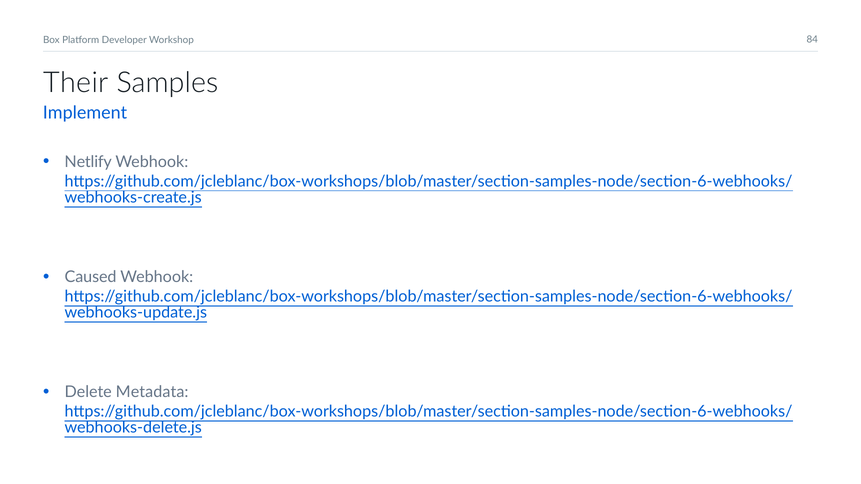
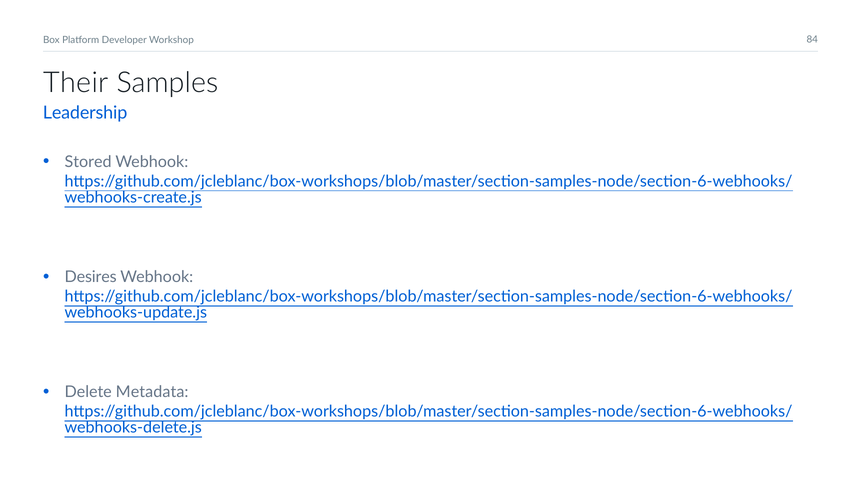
Implement: Implement -> Leadership (85, 113)
Netlify: Netlify -> Stored (88, 162)
Caused: Caused -> Desires (91, 277)
